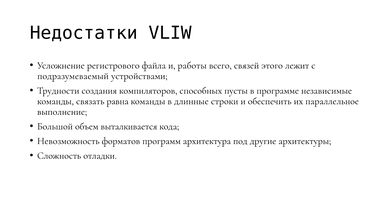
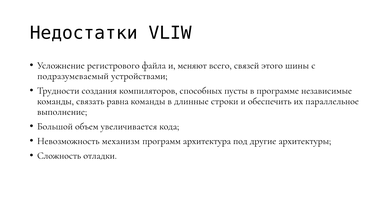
работы: работы -> меняют (192, 65)
лежит: лежит -> шины (297, 65)
выталкивается: выталкивается -> увеличивается (129, 126)
форматов: форматов -> механизм (121, 141)
